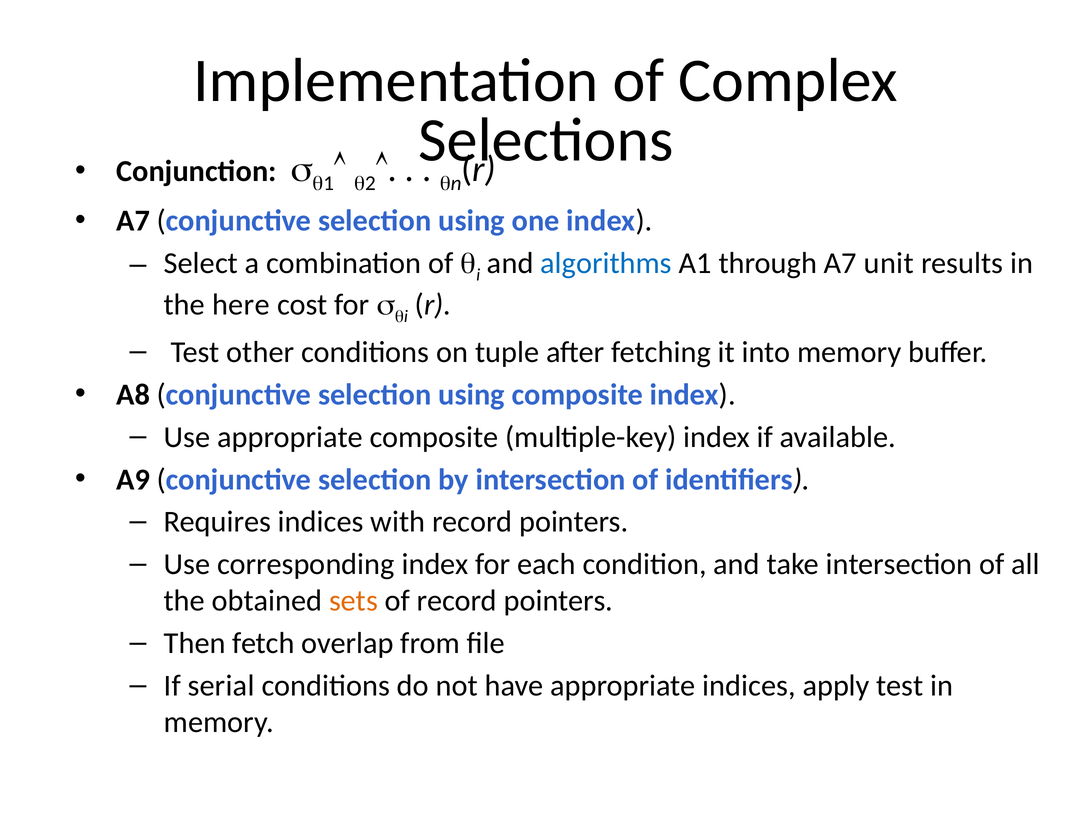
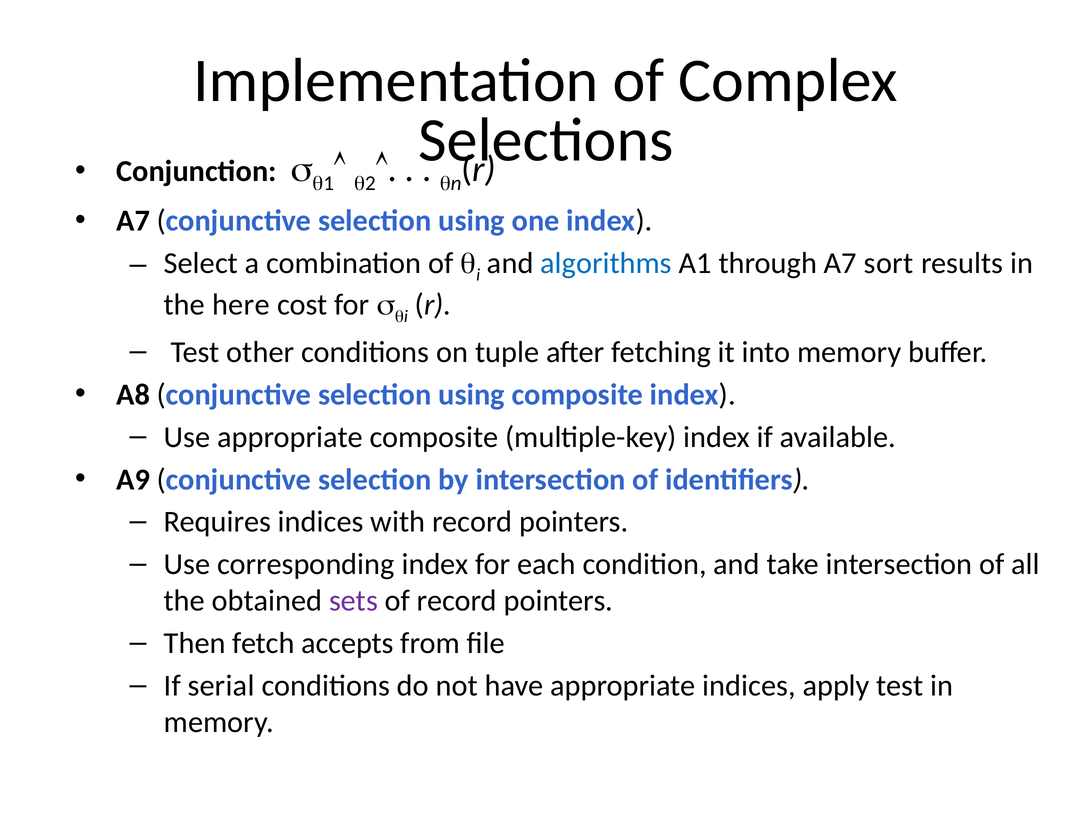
unit: unit -> sort (889, 263)
sets colour: orange -> purple (353, 601)
overlap: overlap -> accepts (348, 643)
